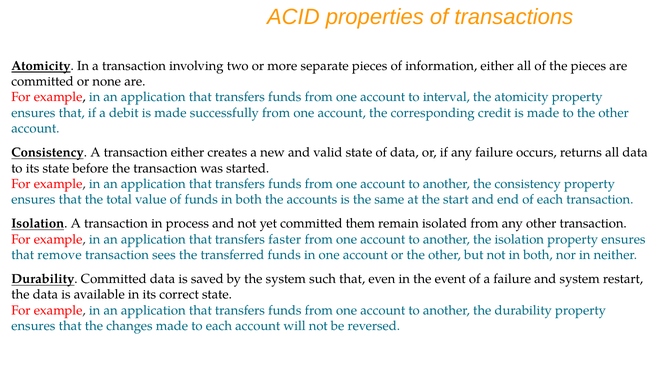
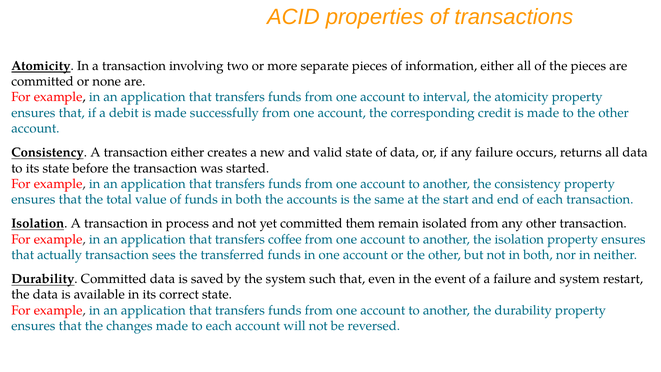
faster: faster -> coffee (285, 239)
remove: remove -> actually (60, 255)
